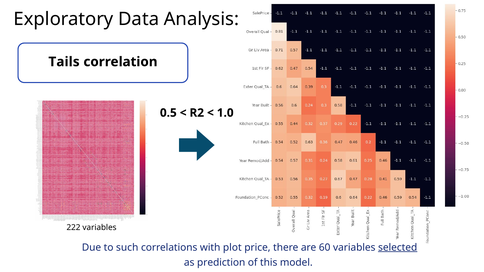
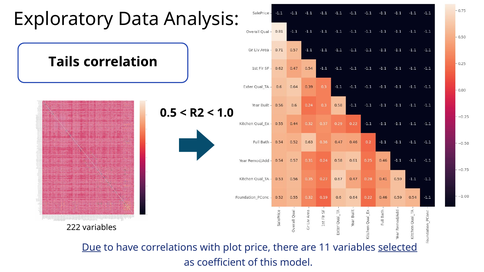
Due underline: none -> present (91, 248)
such: such -> have (127, 248)
60: 60 -> 11 (325, 248)
prediction: prediction -> coefficient (221, 263)
